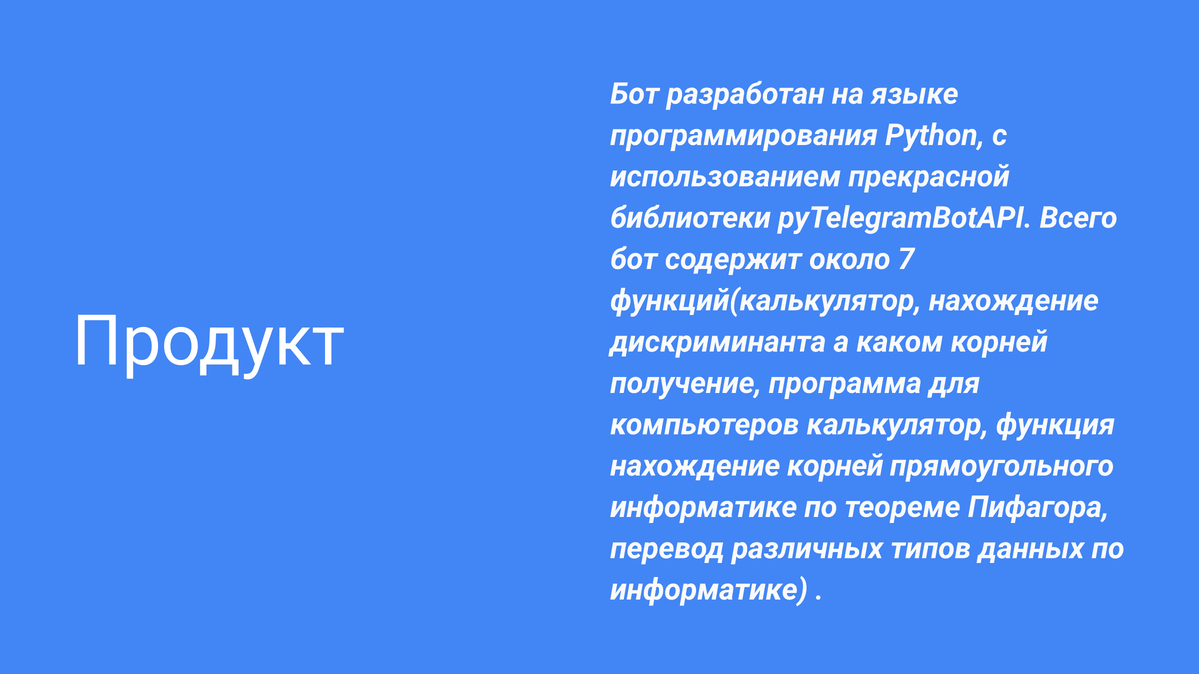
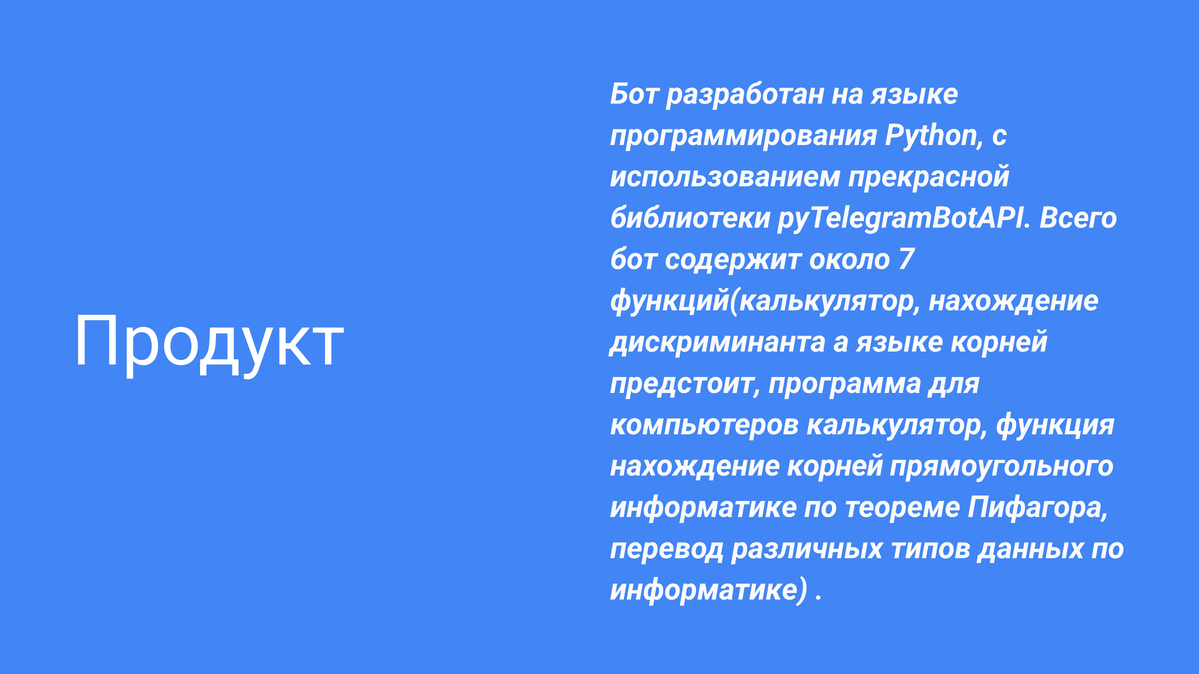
а каком: каком -> языке (900, 342)
получение: получение -> предстоит (686, 383)
